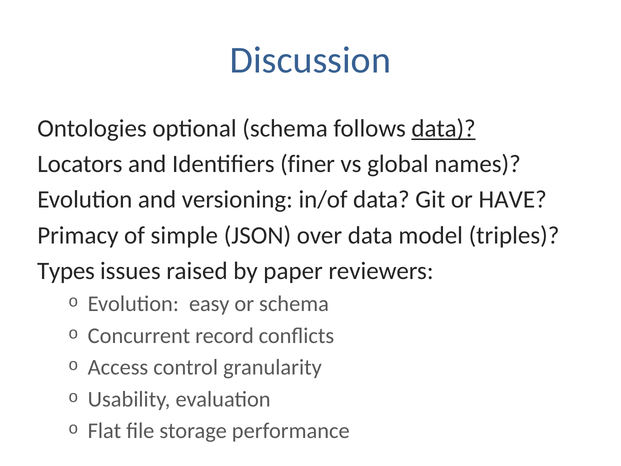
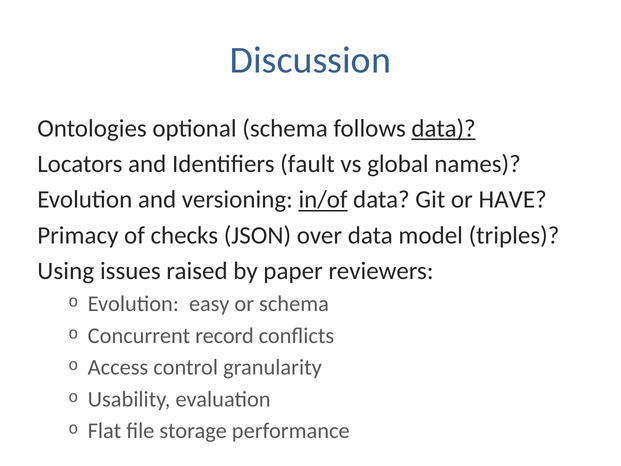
finer: finer -> fault (308, 164)
in/of underline: none -> present (323, 200)
simple: simple -> checks (184, 235)
Types: Types -> Using (66, 271)
